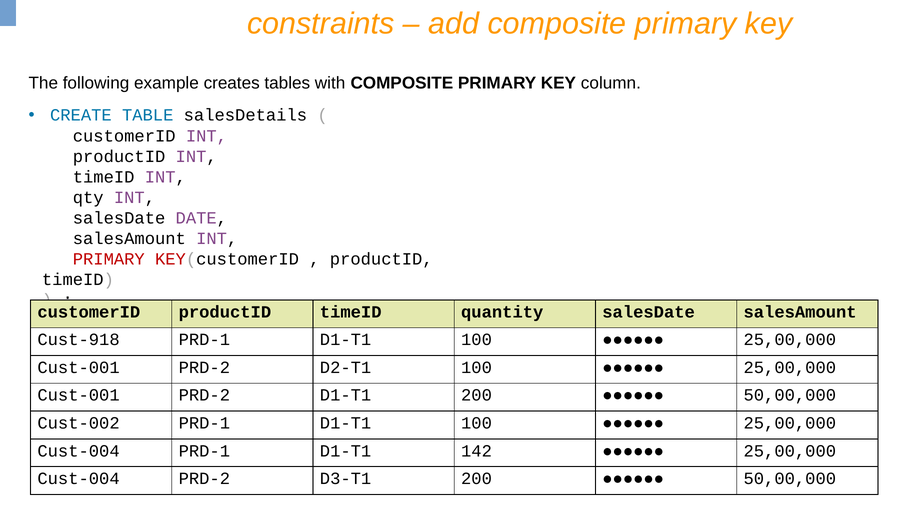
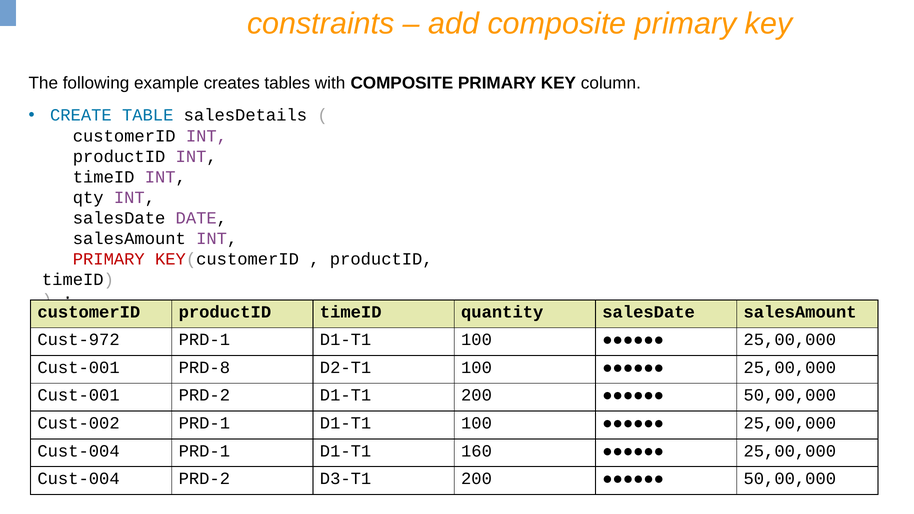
Cust-918: Cust-918 -> Cust-972 (79, 340)
PRD-2: PRD-2 -> PRD-8 (204, 368)
142: 142 -> 160 (477, 451)
